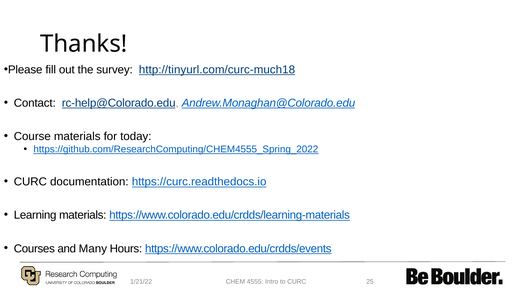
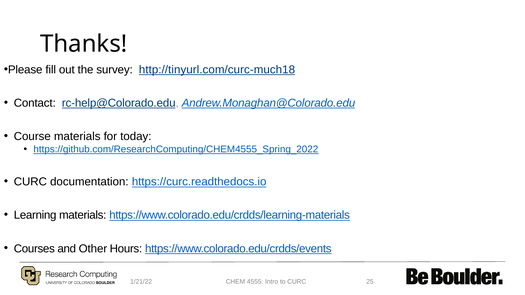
Many: Many -> Other (93, 249)
